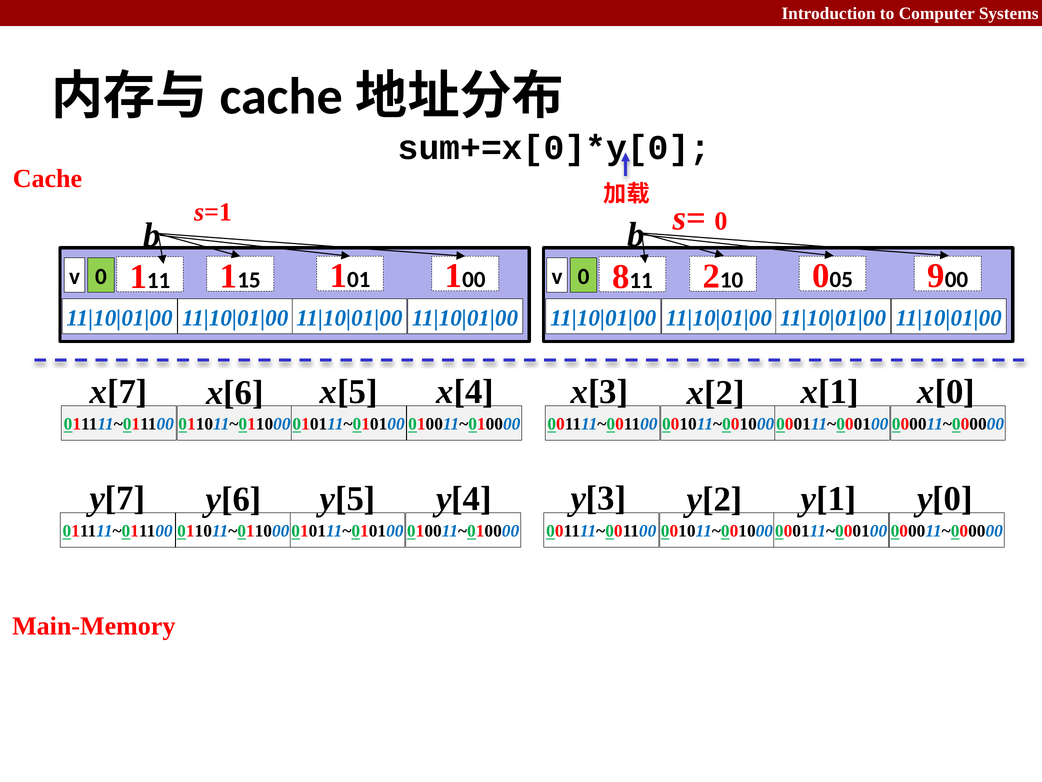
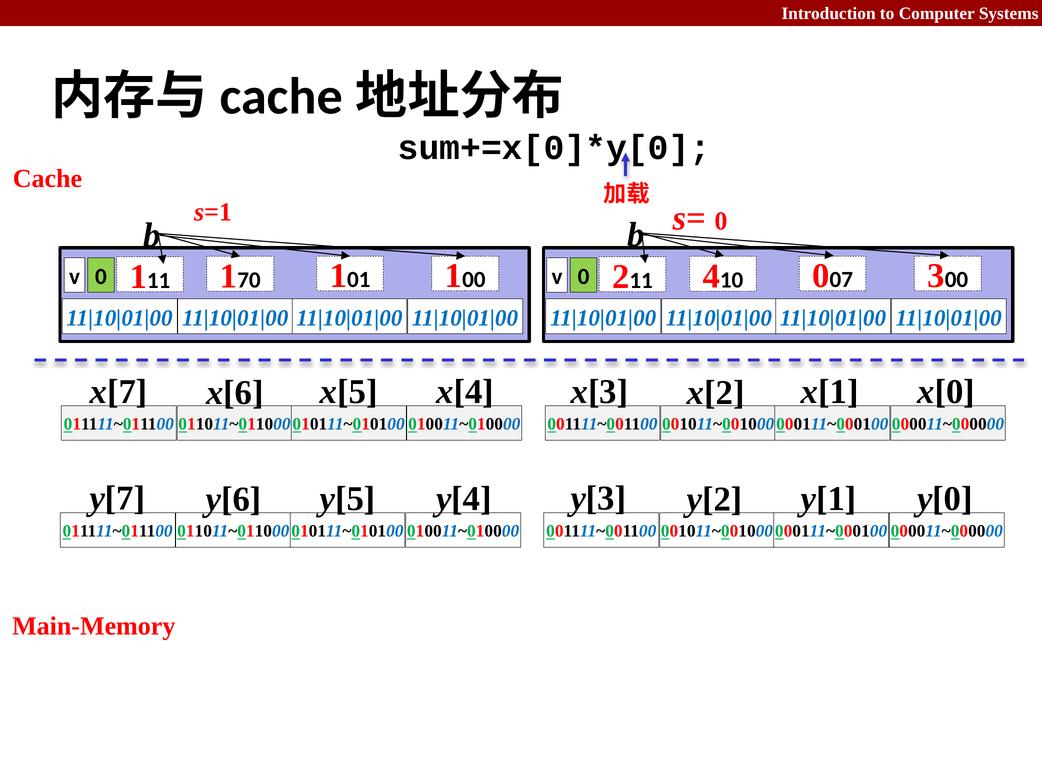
05: 05 -> 07 (841, 280)
15: 15 -> 70 (249, 280)
8: 8 -> 2 (621, 276)
2: 2 -> 4 (711, 276)
9: 9 -> 3 (936, 276)
